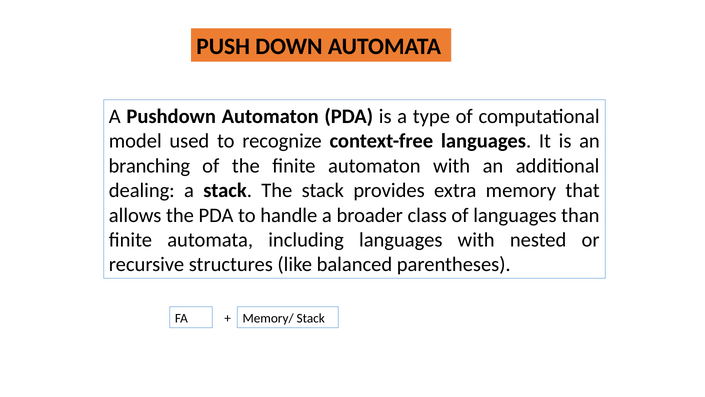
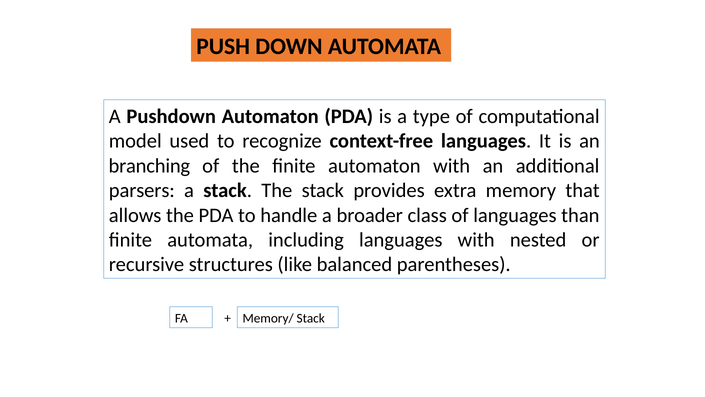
dealing: dealing -> parsers (142, 190)
